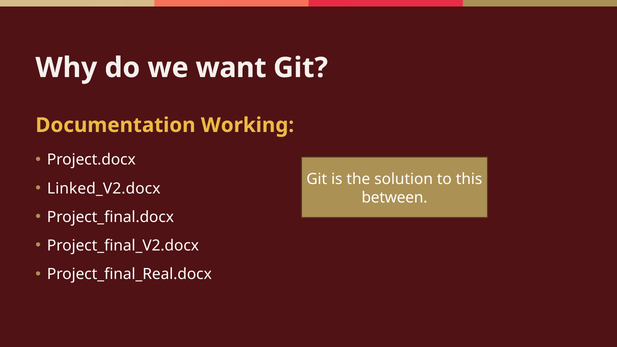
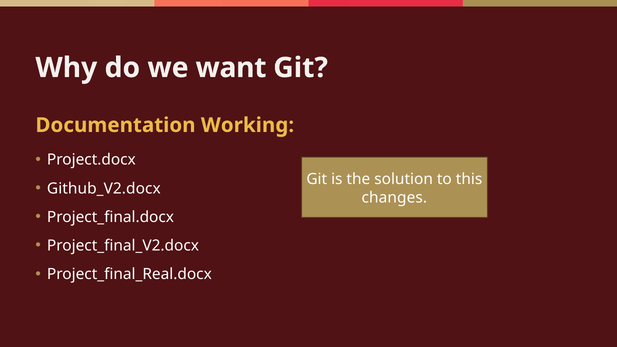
Linked_V2.docx: Linked_V2.docx -> Github_V2.docx (104, 188)
between: between -> changes (394, 198)
